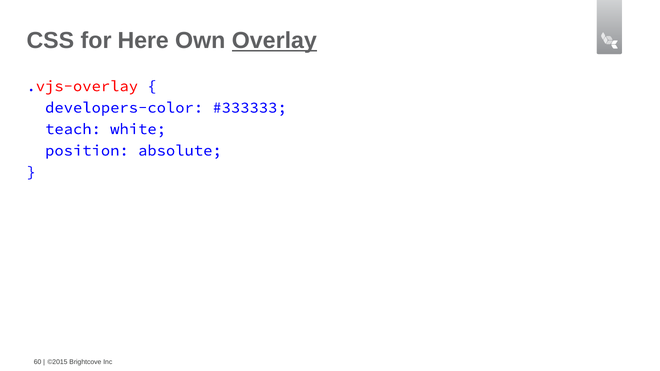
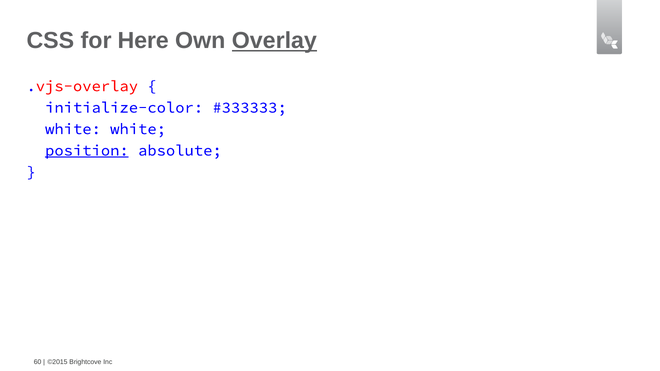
developers-color: developers-color -> initialize-color (124, 108)
teach: teach -> white (73, 129)
position underline: none -> present (87, 151)
